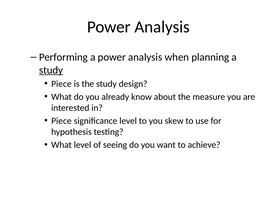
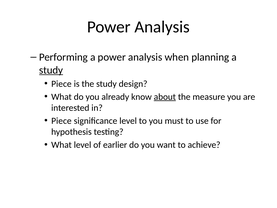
about underline: none -> present (165, 97)
skew: skew -> must (174, 121)
seeing: seeing -> earlier (115, 145)
